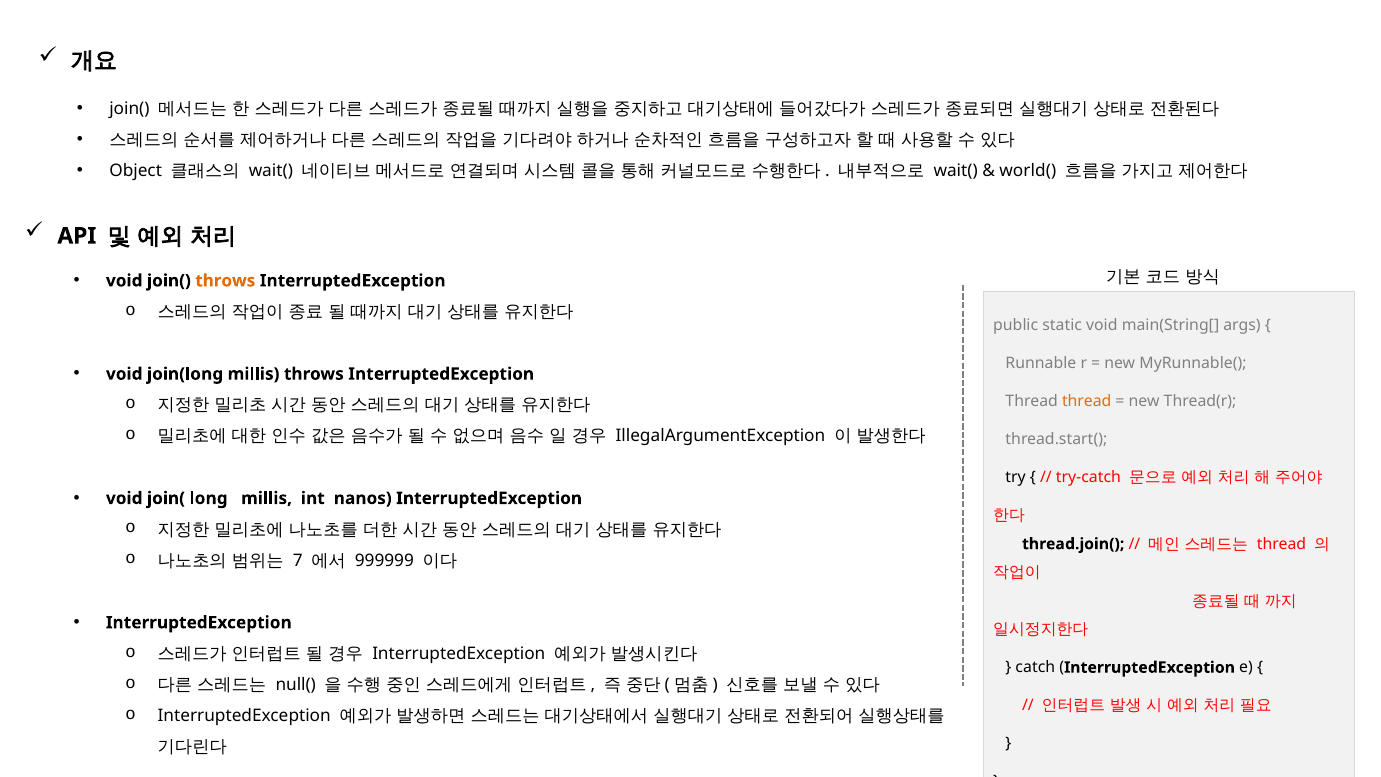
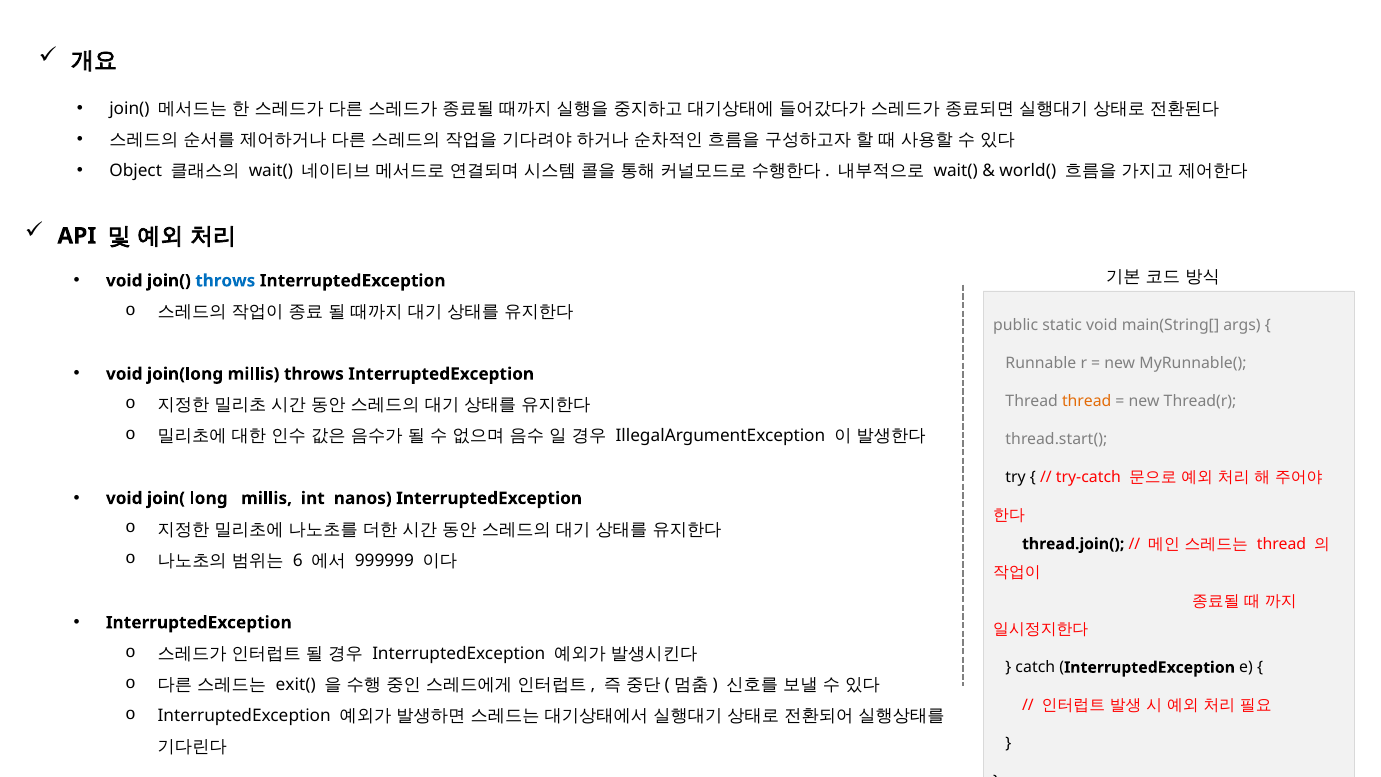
throws colour: orange -> blue (225, 281)
7: 7 -> 6 (298, 560)
null(: null( -> exit( (296, 685)
